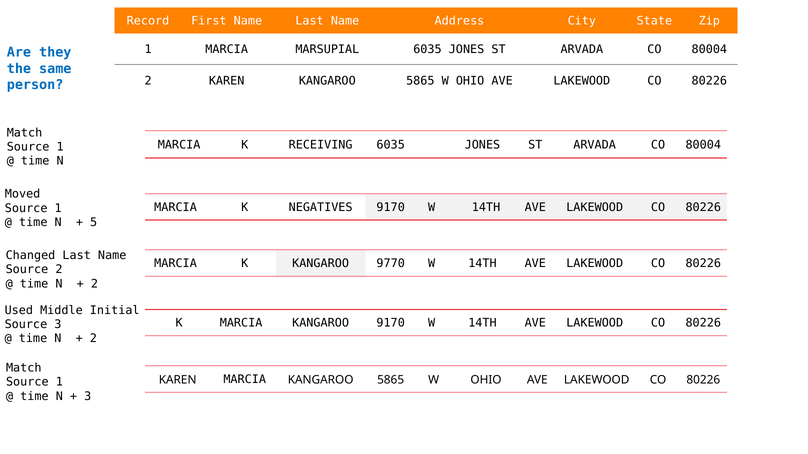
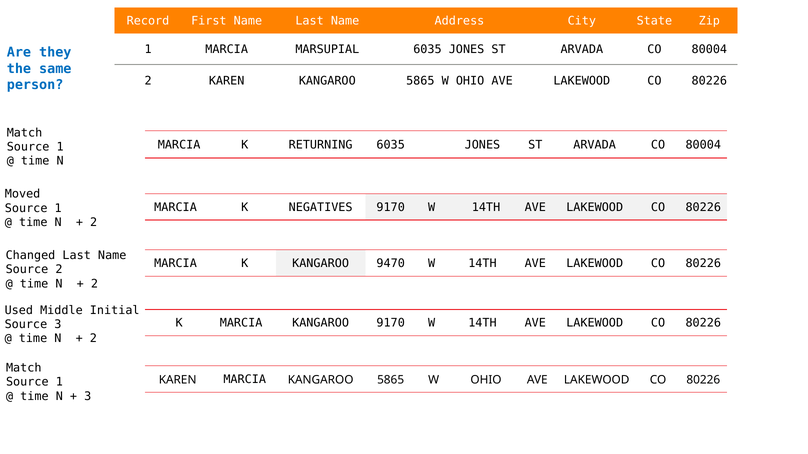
RECEIVING: RECEIVING -> RETURNING (321, 145)
5: 5 -> 2 (94, 223)
9770: 9770 -> 9470 (391, 264)
